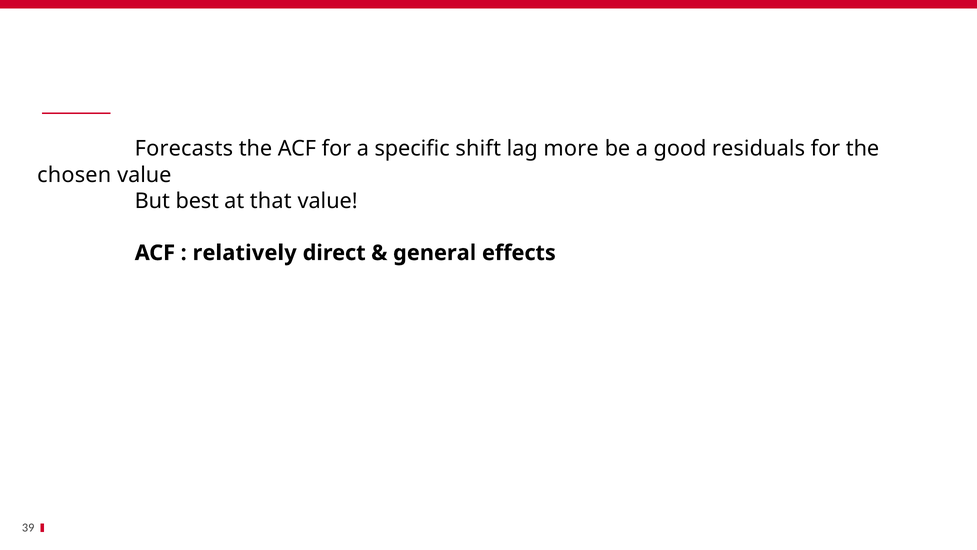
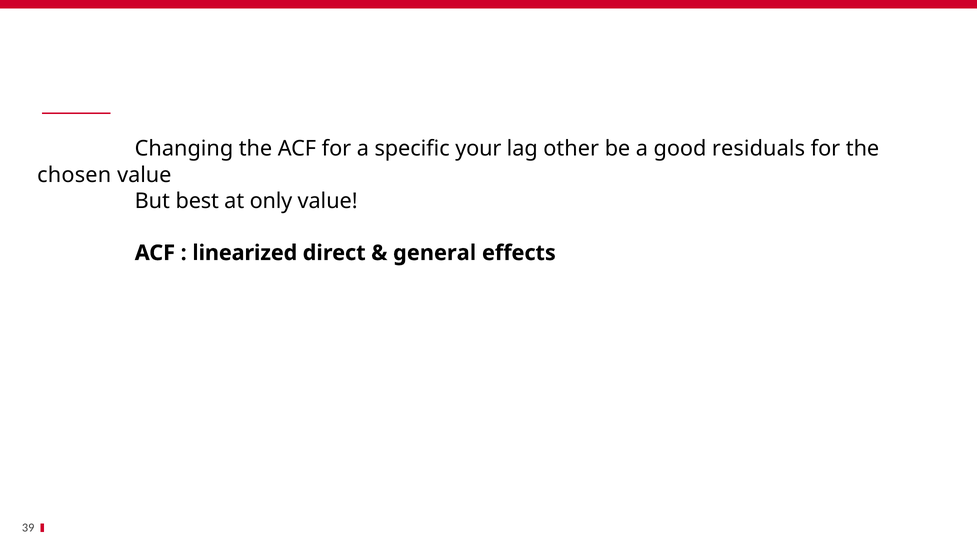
Forecasts: Forecasts -> Changing (184, 149)
shift: shift -> your (478, 149)
more: more -> other (571, 149)
that: that -> only (271, 201)
relatively: relatively -> linearized (245, 253)
